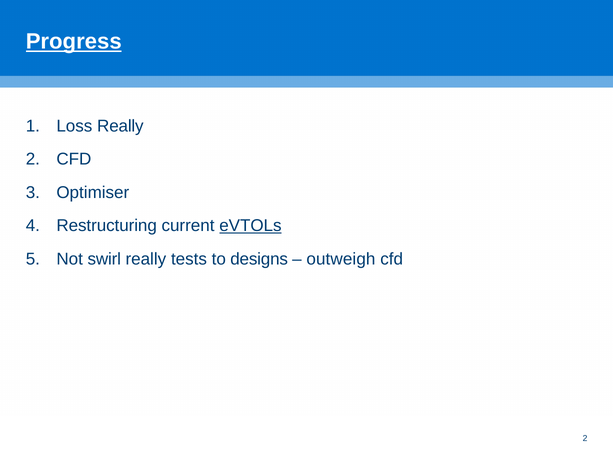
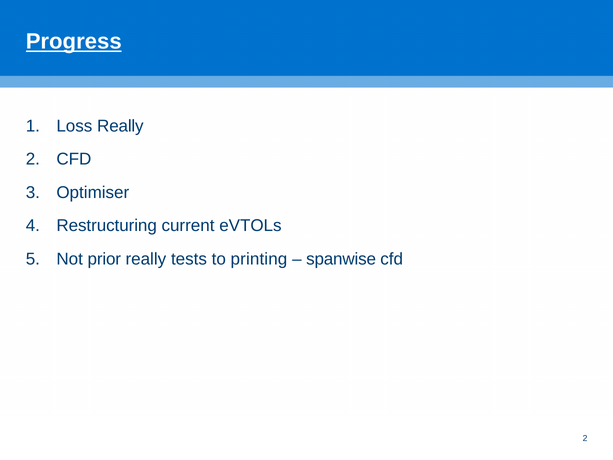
eVTOLs underline: present -> none (250, 226)
swirl: swirl -> prior (104, 259)
designs: designs -> printing (259, 259)
outweigh: outweigh -> spanwise (341, 259)
